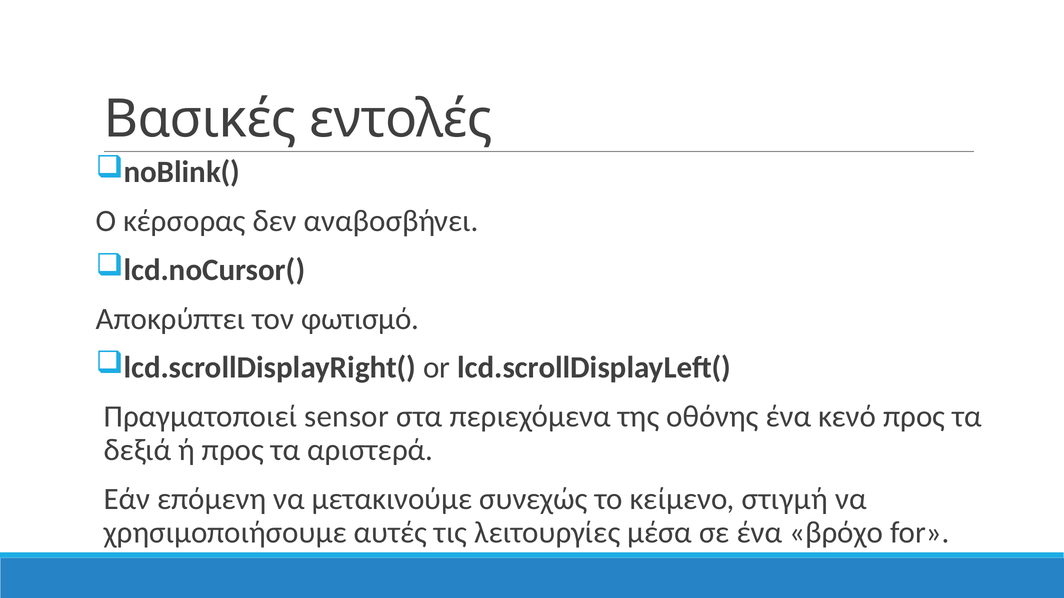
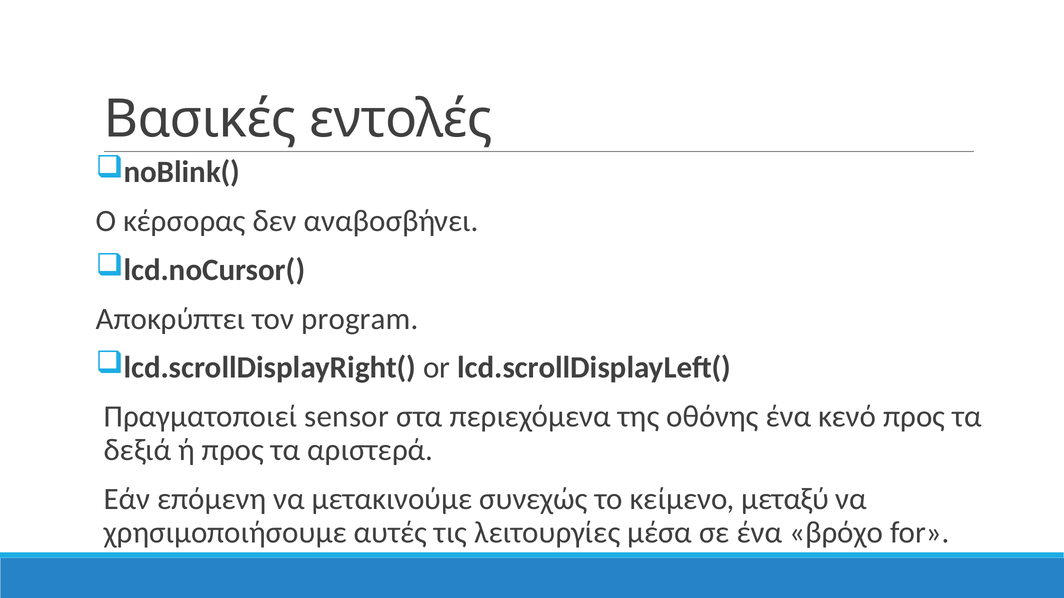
φωτισμό: φωτισμό -> program (360, 319)
στιγμή: στιγμή -> μεταξύ (785, 499)
